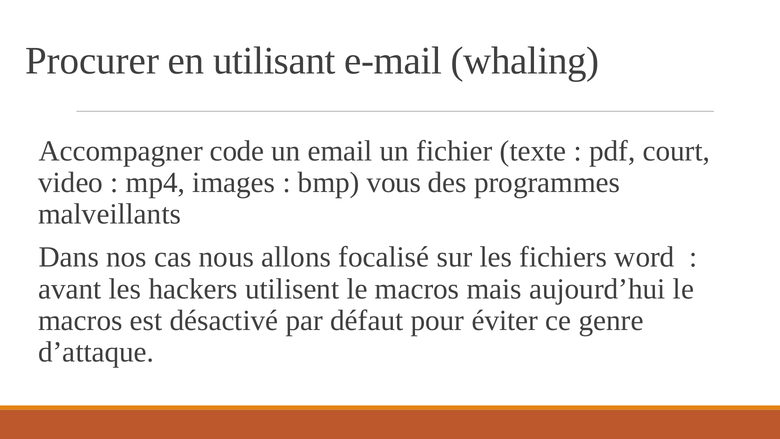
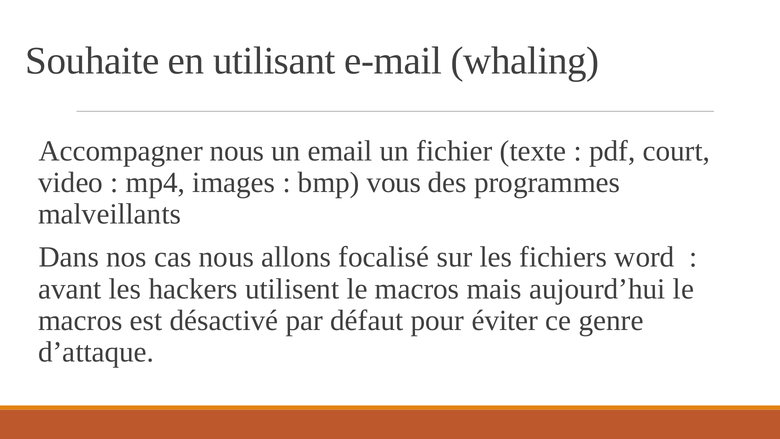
Procurer: Procurer -> Souhaite (92, 61)
Accompagner code: code -> nous (237, 151)
